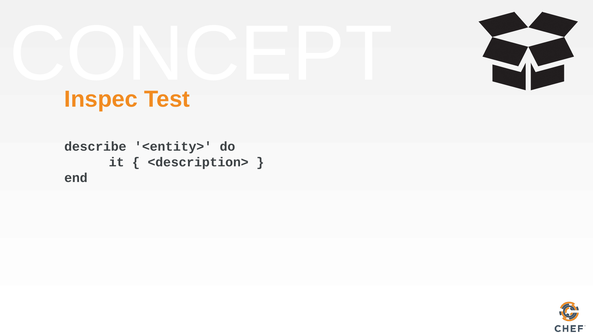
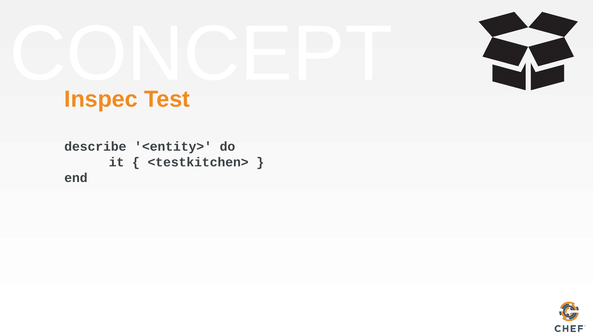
<description>: <description> -> <testkitchen> (198, 163)
